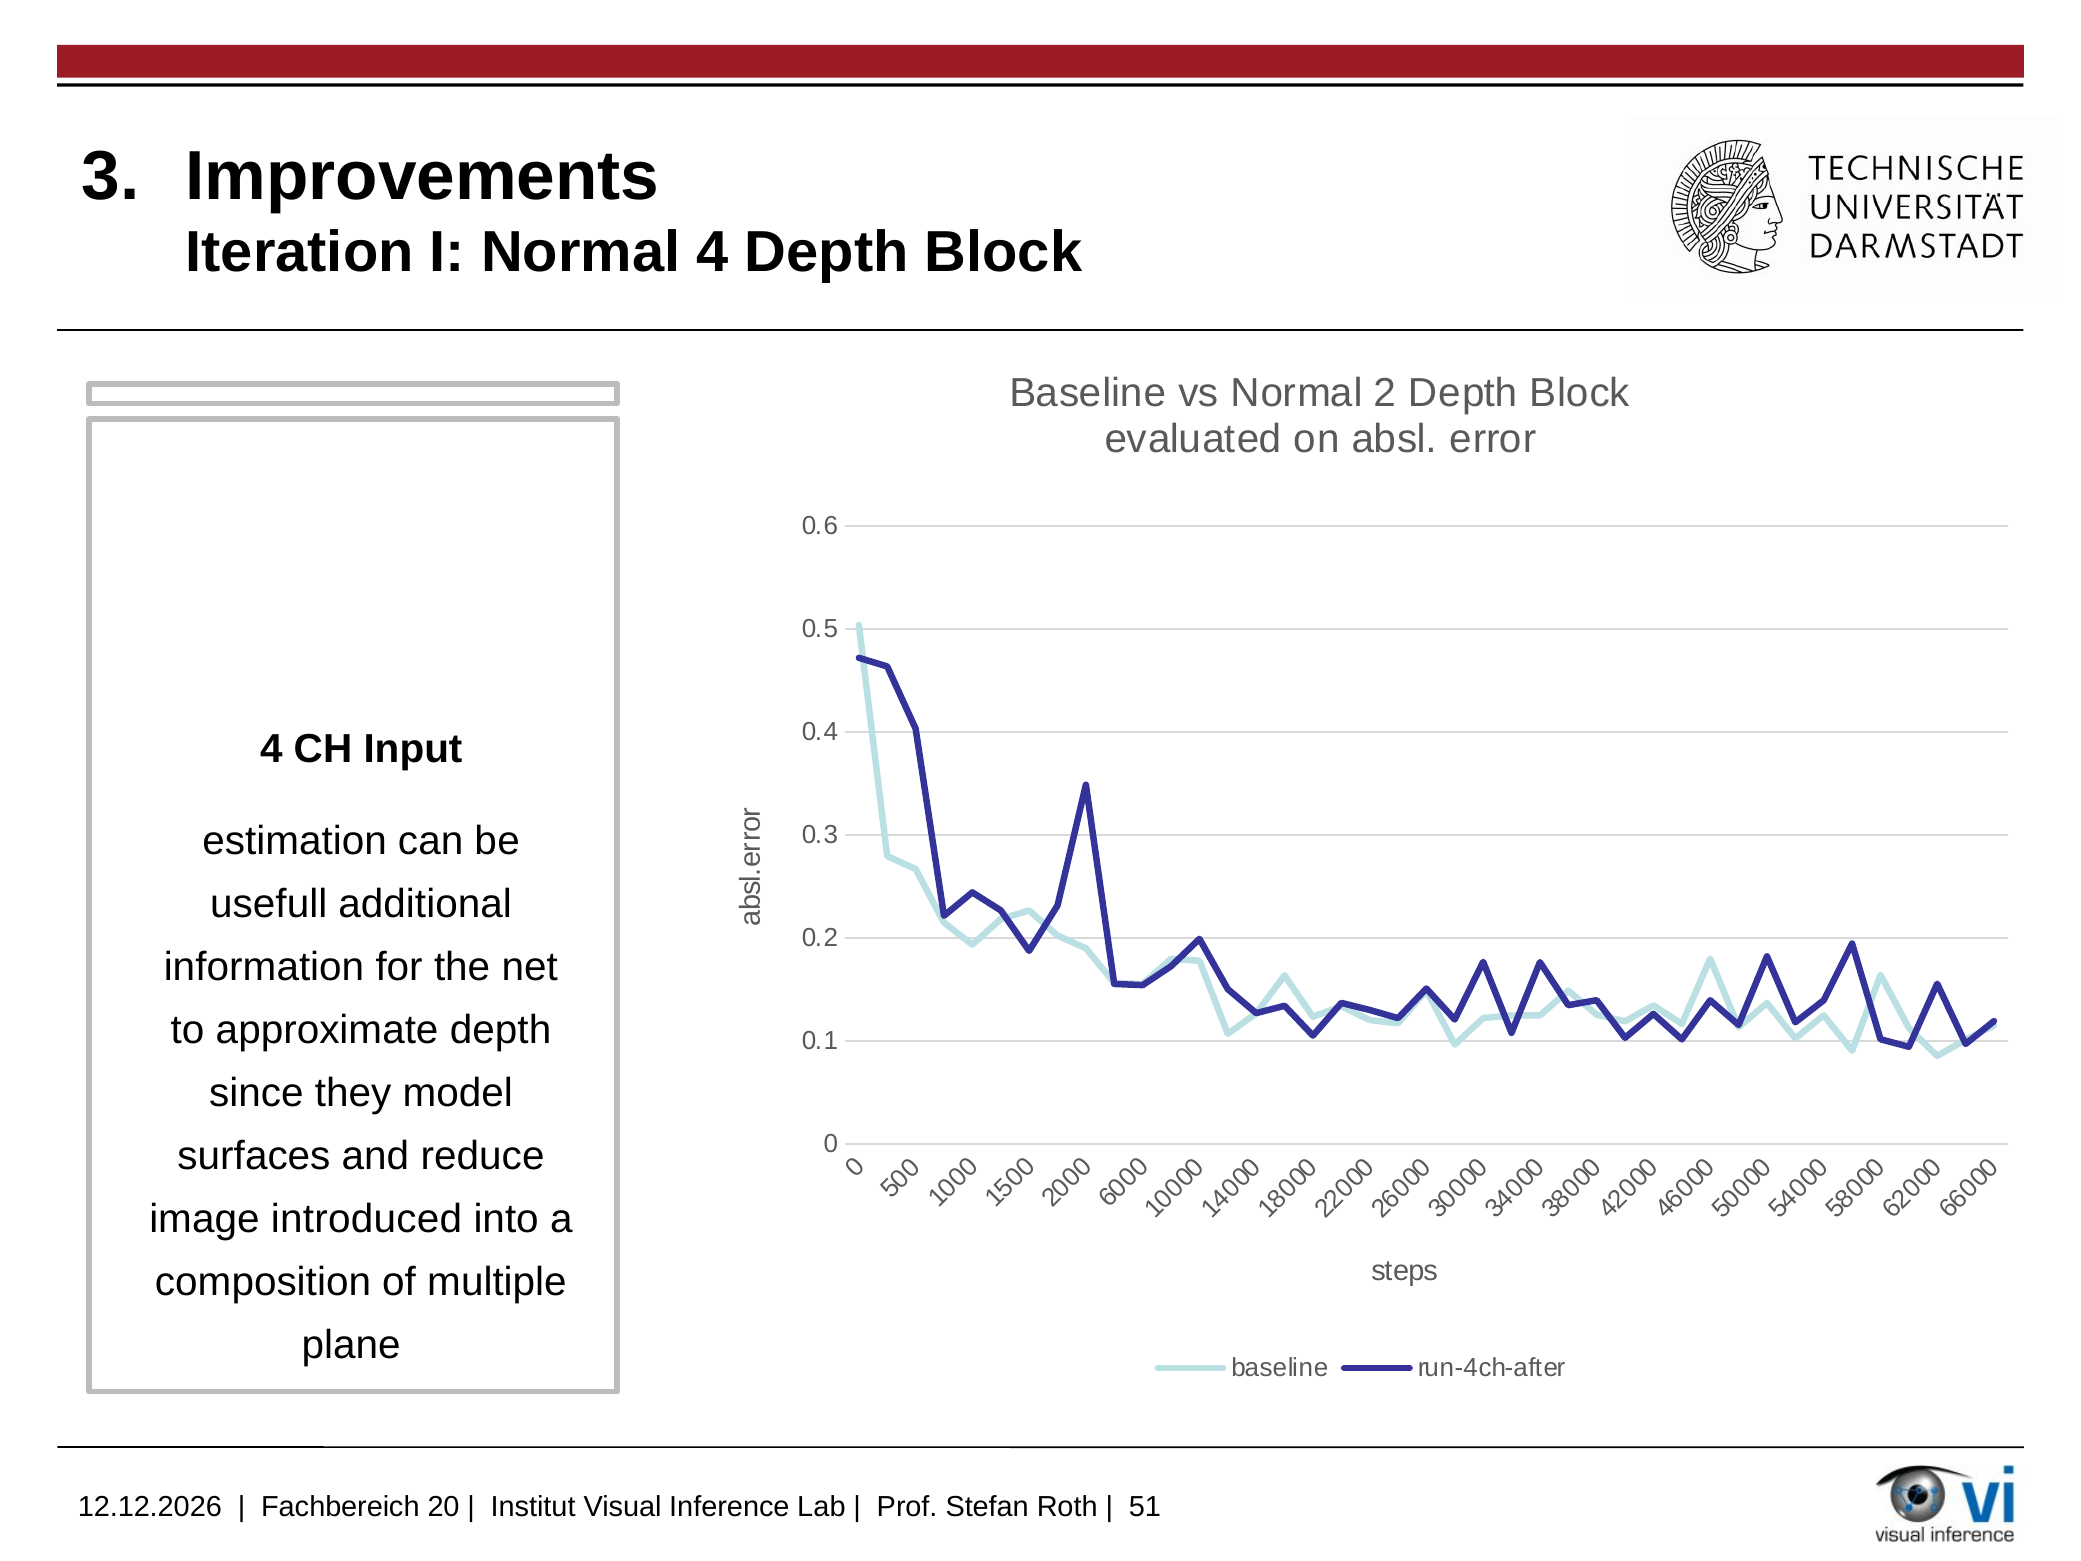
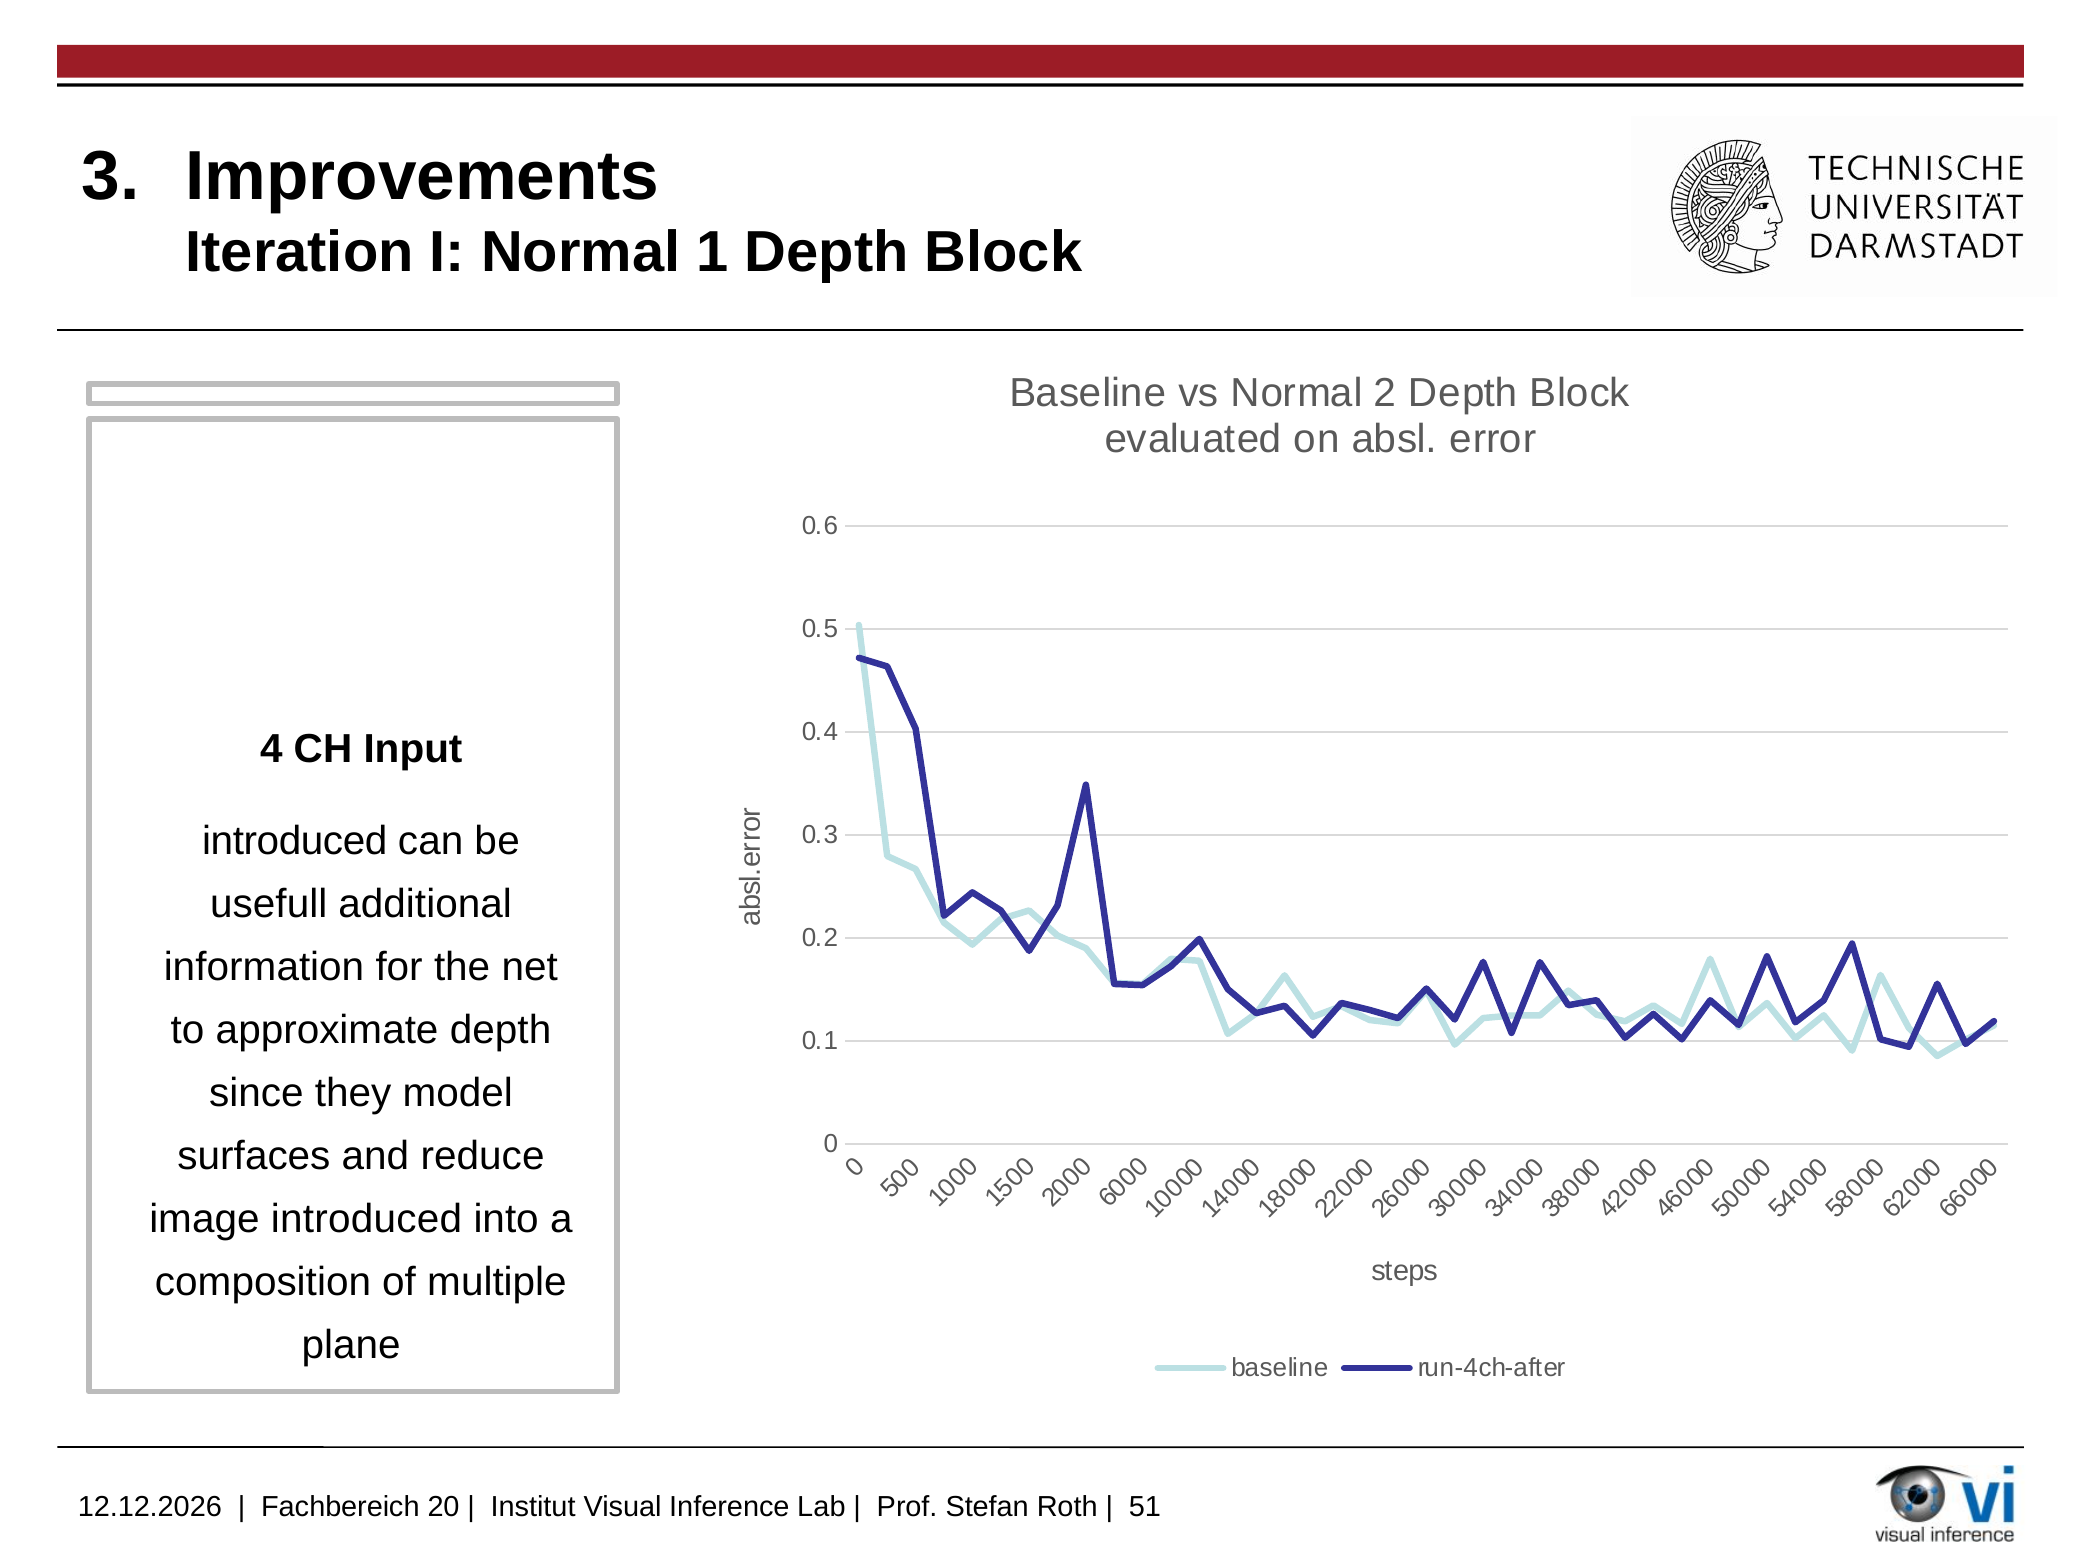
Normal 4: 4 -> 1 (713, 252)
estimation: estimation -> introduced (295, 841)
